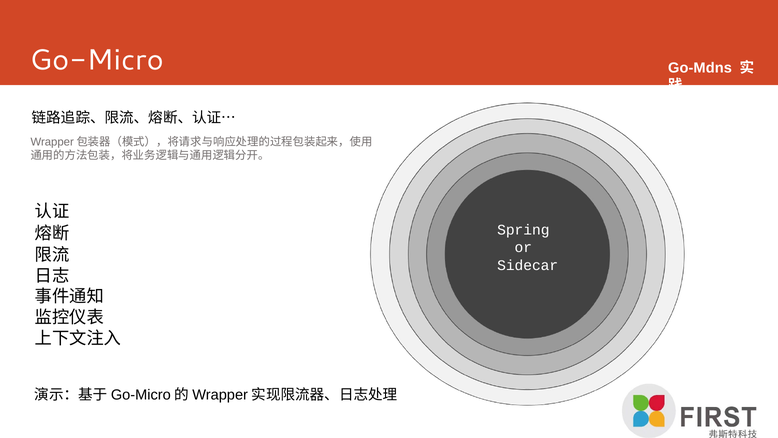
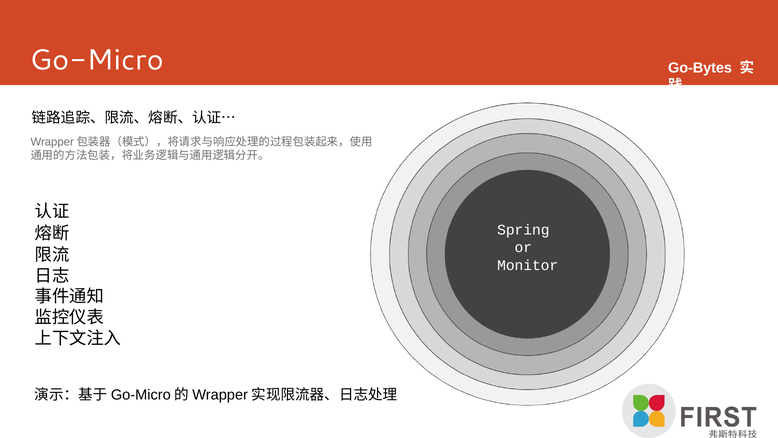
Go-Mdns: Go-Mdns -> Go-Bytes (700, 68)
Sidecar: Sidecar -> Monitor (528, 265)
